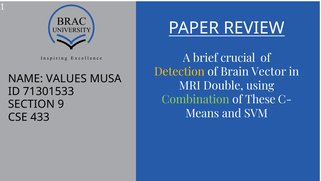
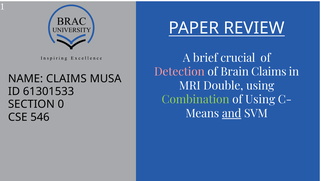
Detection colour: yellow -> pink (179, 72)
Brain Vector: Vector -> Claims (269, 72)
NAME VALUES: VALUES -> CLAIMS (66, 78)
71301533: 71301533 -> 61301533 (48, 91)
of These: These -> Using (260, 99)
9: 9 -> 0 (61, 104)
and underline: none -> present (232, 113)
433: 433 -> 546 (40, 117)
